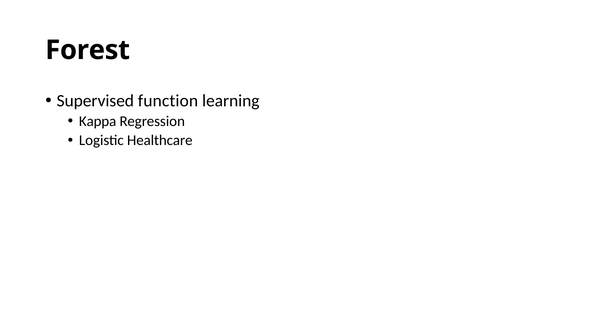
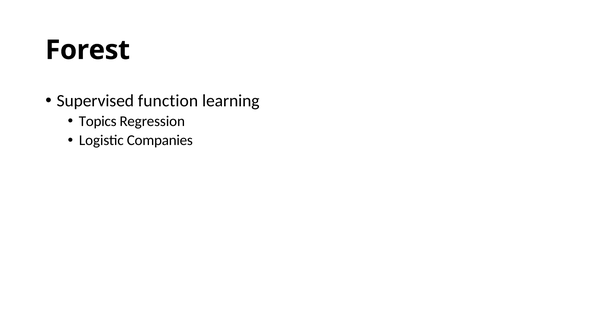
Kappa: Kappa -> Topics (98, 121)
Healthcare: Healthcare -> Companies (160, 140)
